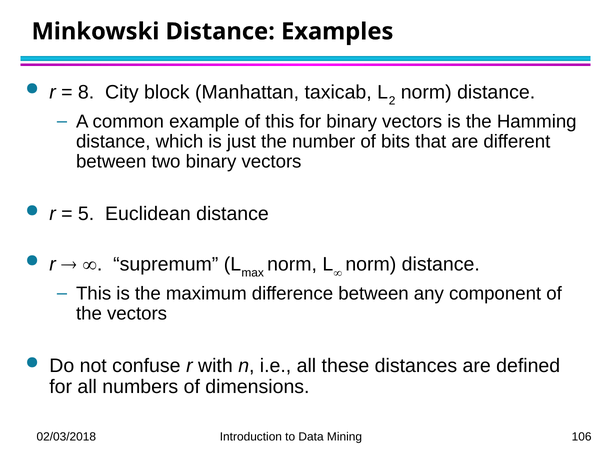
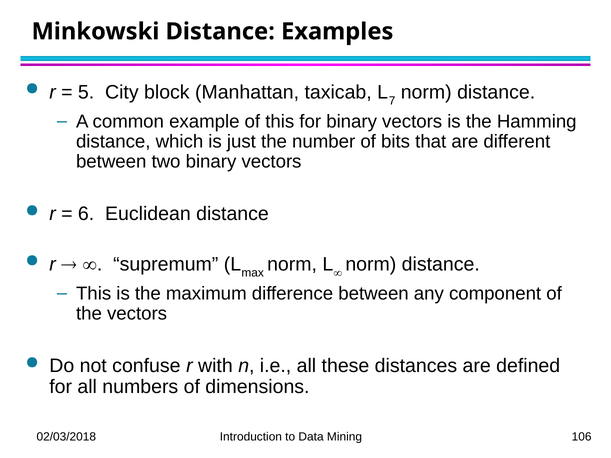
8: 8 -> 5 (86, 92)
2: 2 -> 7 (392, 101)
5: 5 -> 6 (86, 214)
